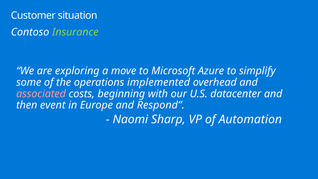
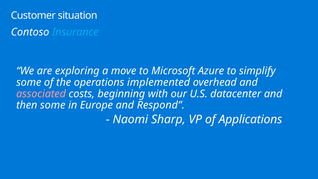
Insurance colour: light green -> light blue (75, 32)
then event: event -> some (53, 105)
Automation: Automation -> Applications (250, 119)
